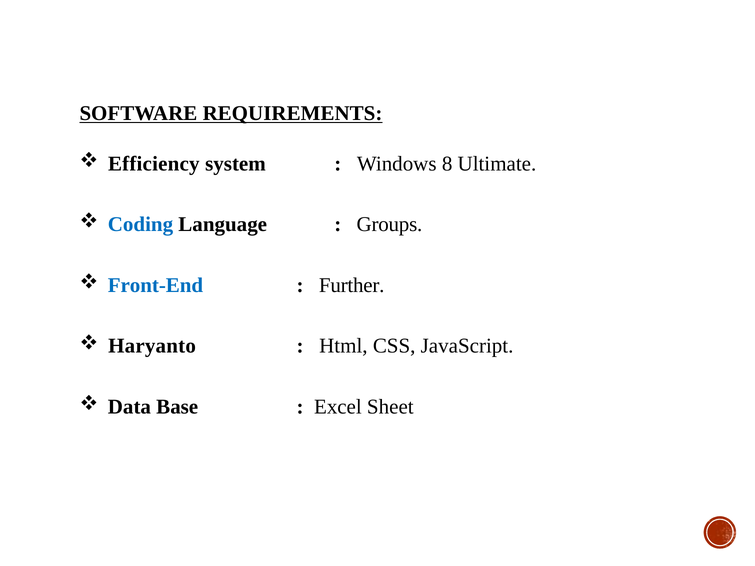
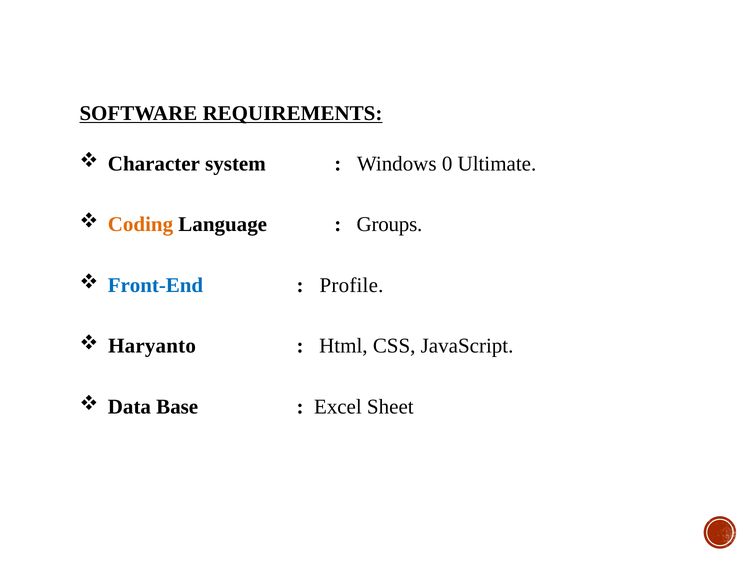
Efficiency: Efficiency -> Character (154, 164)
8: 8 -> 0 (447, 164)
Coding colour: blue -> orange (141, 225)
Further: Further -> Profile (351, 285)
